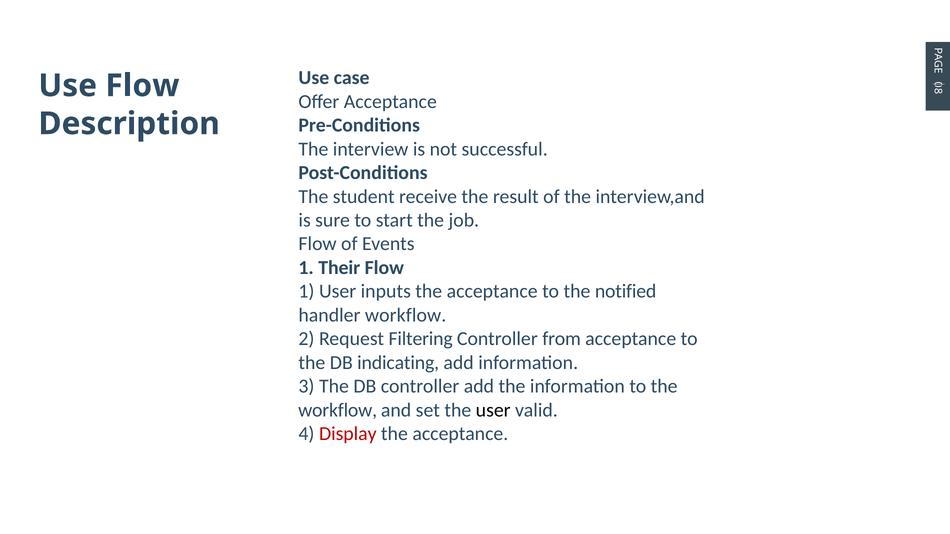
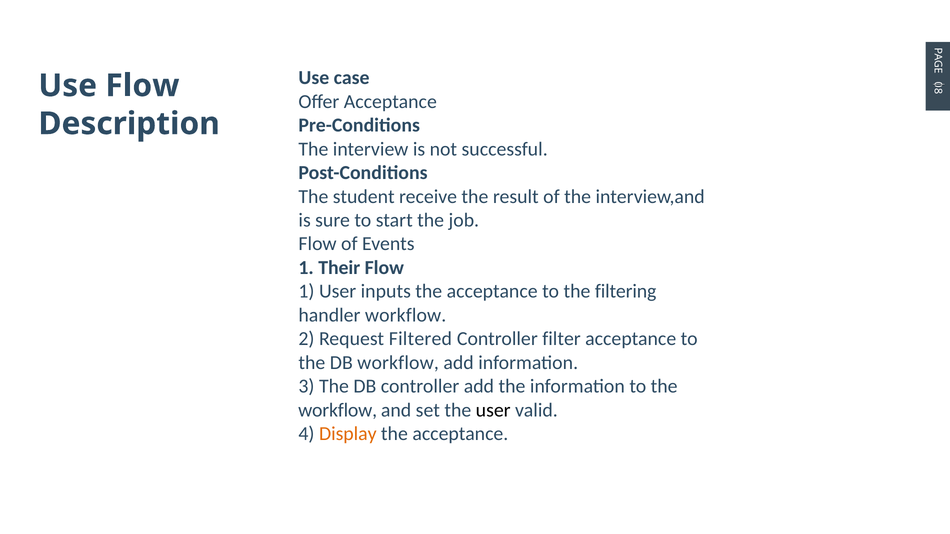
notified: notified -> filtering (626, 292)
Filtering: Filtering -> Filtered (420, 339)
from: from -> filter (562, 339)
DB indicating: indicating -> workflow (398, 363)
Display colour: red -> orange (348, 434)
